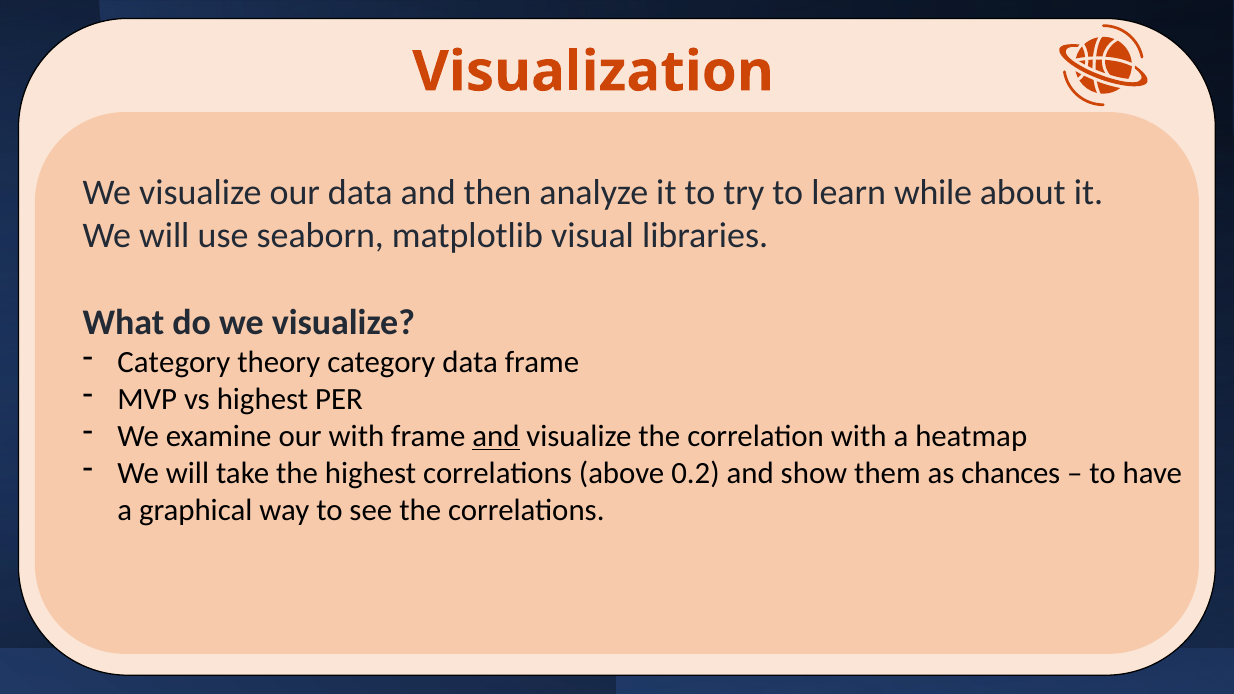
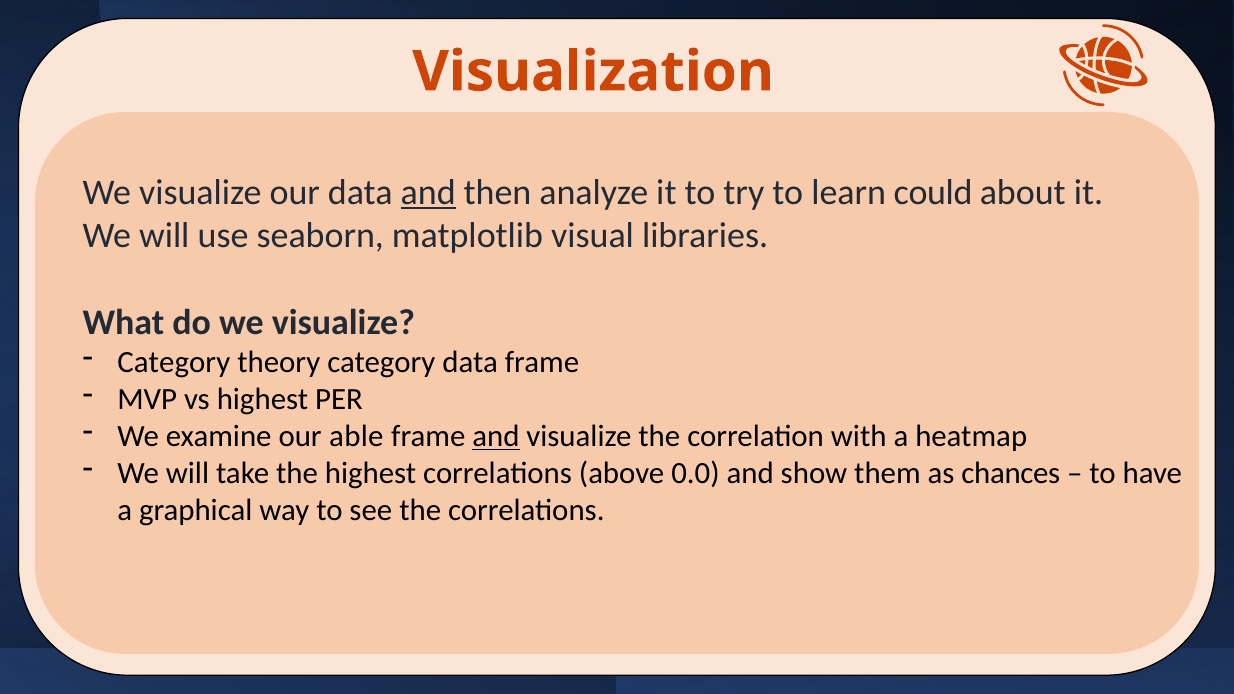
and underline: none -> present (428, 193)
while: while -> could (933, 193)
our with: with -> able (356, 436)
0.2: 0.2 -> 0.0 (695, 473)
